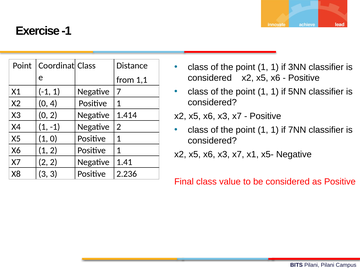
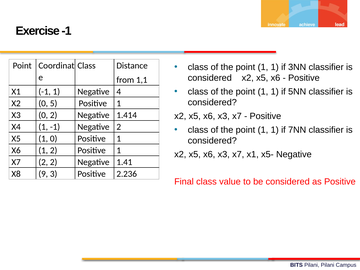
7: 7 -> 4 (119, 92)
4: 4 -> 5 (54, 103)
X8 3: 3 -> 9 (43, 174)
